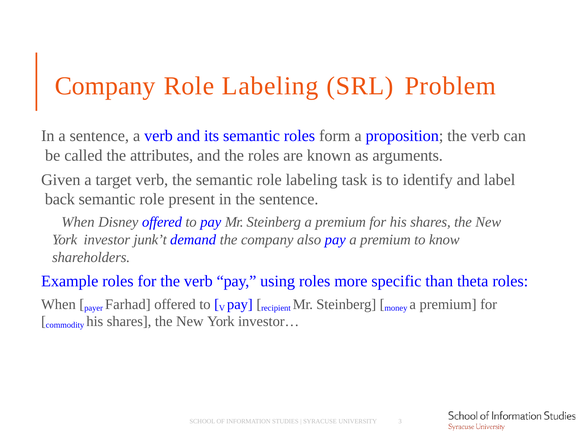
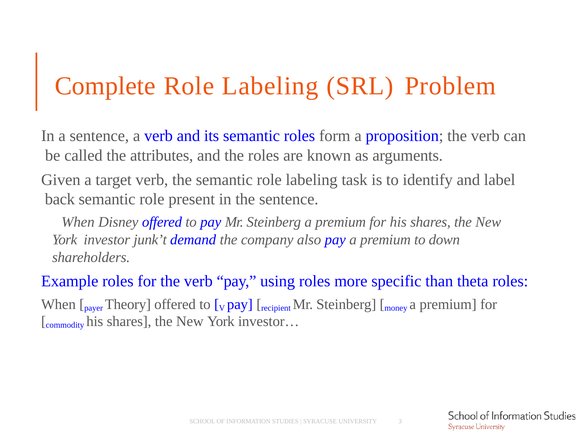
Company: Company -> Complete (105, 86)
know: know -> down (444, 240)
Farhad: Farhad -> Theory (128, 304)
